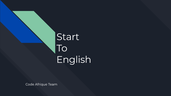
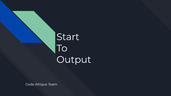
English: English -> Output (74, 60)
